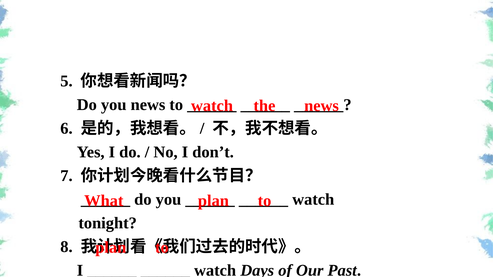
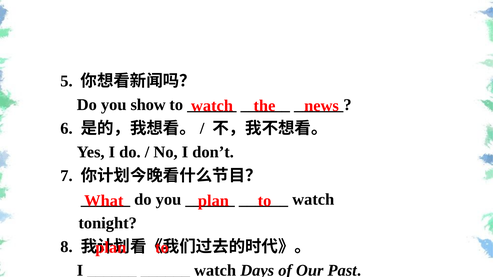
you news: news -> show (148, 105)
